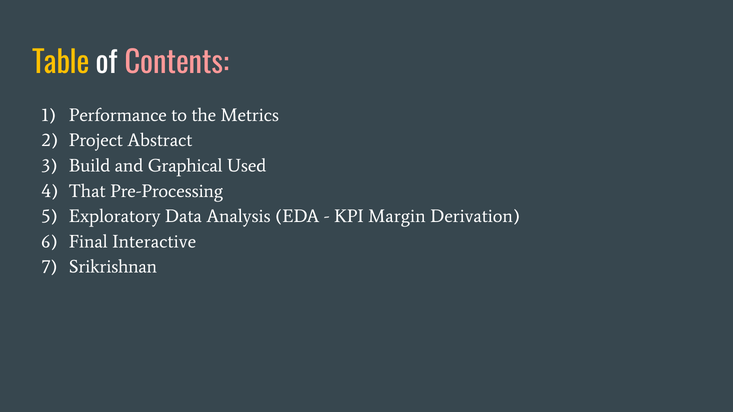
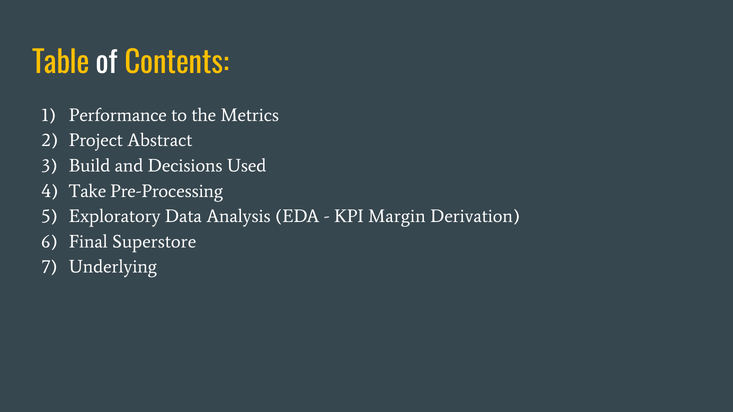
Contents colour: pink -> yellow (177, 63)
Graphical: Graphical -> Decisions (185, 166)
That: That -> Take (87, 191)
Interactive: Interactive -> Superstore (154, 242)
Srikrishnan: Srikrishnan -> Underlying (113, 267)
